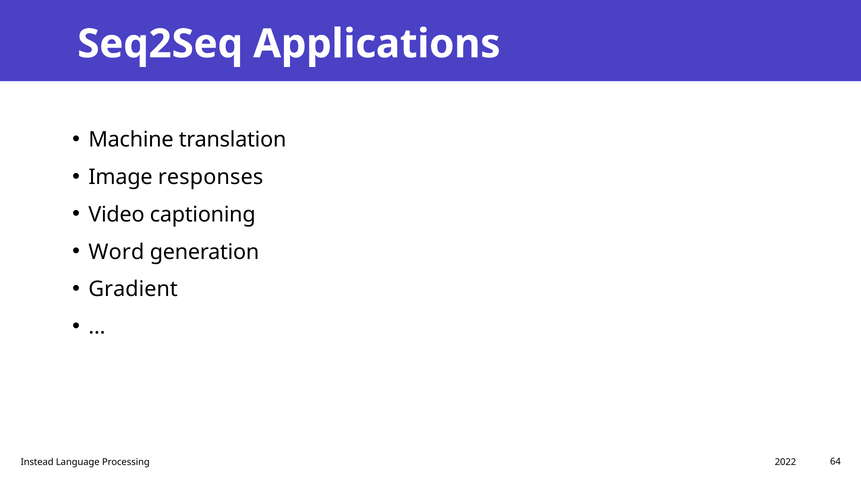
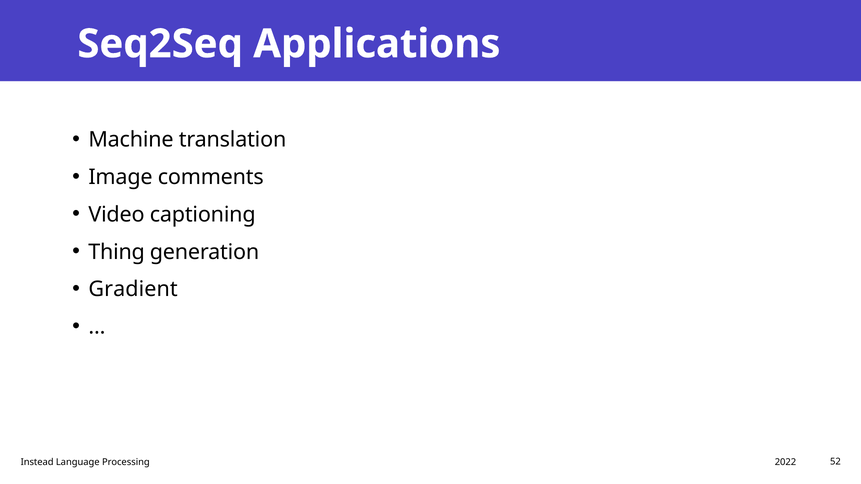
responses: responses -> comments (211, 177)
Word: Word -> Thing (117, 252)
64: 64 -> 52 (835, 462)
